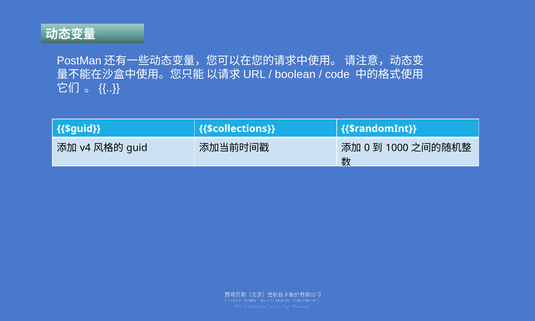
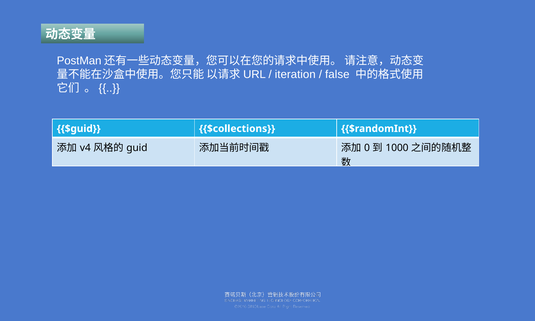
boolean: boolean -> iteration (295, 74)
code: code -> false (337, 74)
